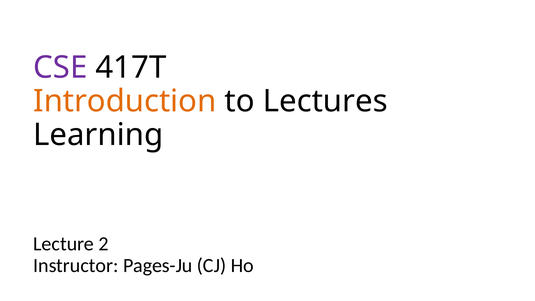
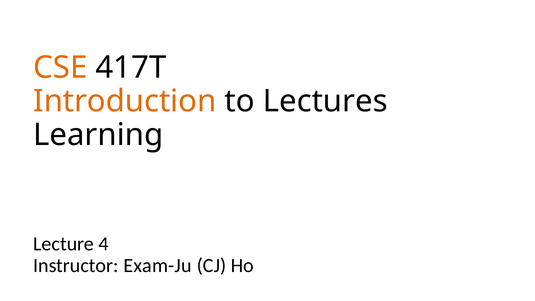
CSE colour: purple -> orange (60, 67)
2: 2 -> 4 (104, 244)
Pages-Ju: Pages-Ju -> Exam-Ju (158, 266)
